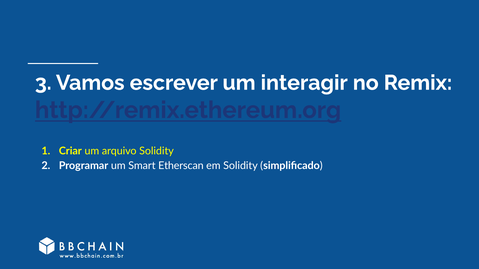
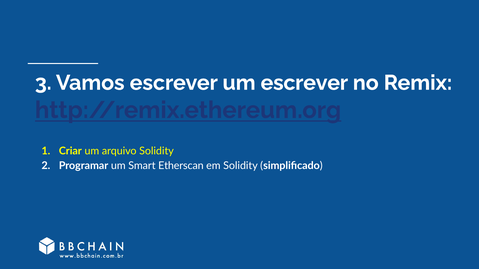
um interagir: interagir -> escrever (304, 83)
